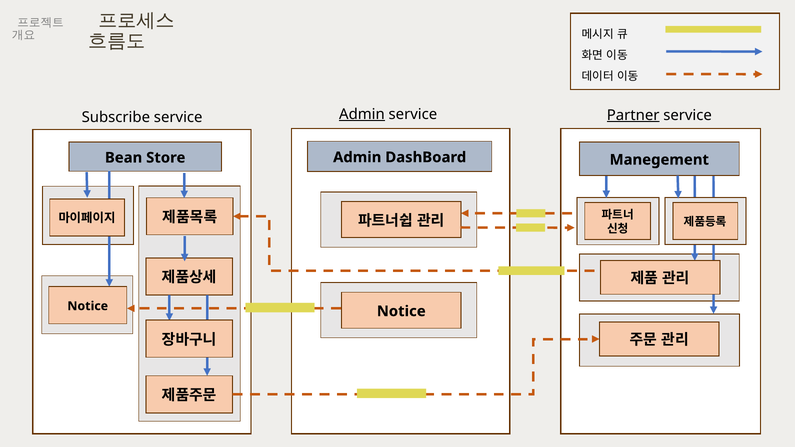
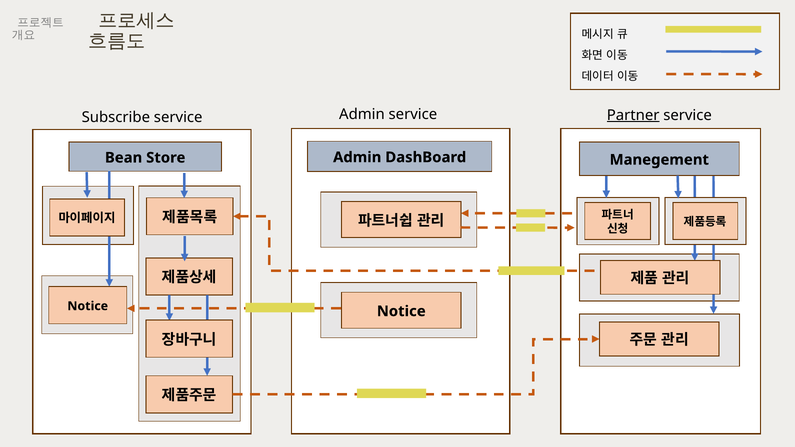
Admin underline: present -> none (362, 114)
